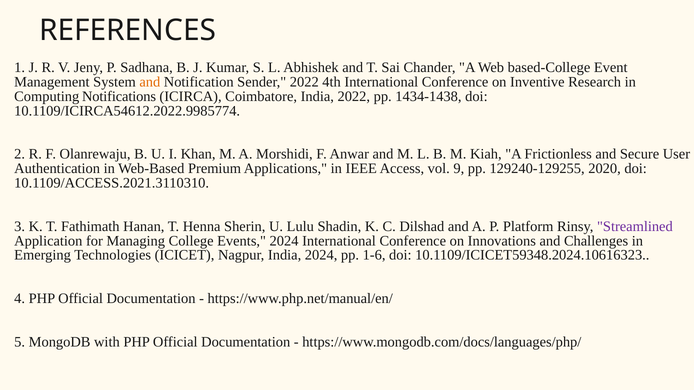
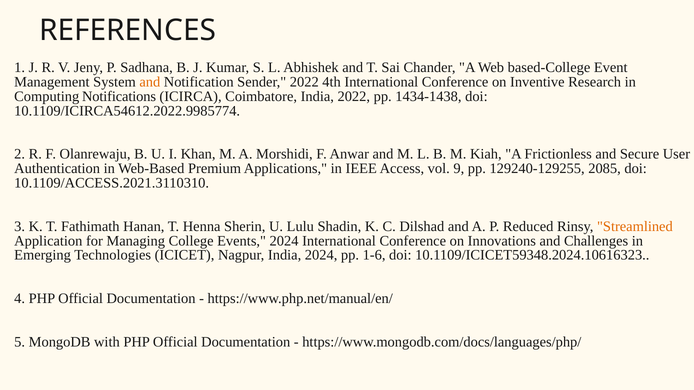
2020: 2020 -> 2085 (605, 169)
Platform: Platform -> Reduced (528, 227)
Streamlined colour: purple -> orange (635, 227)
